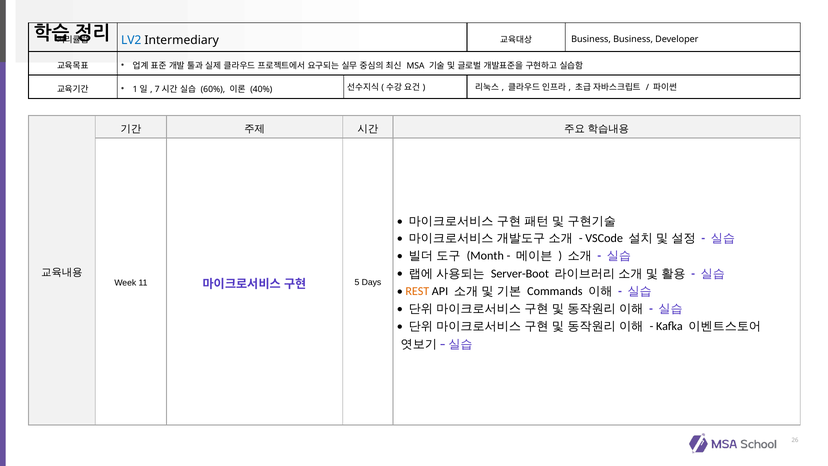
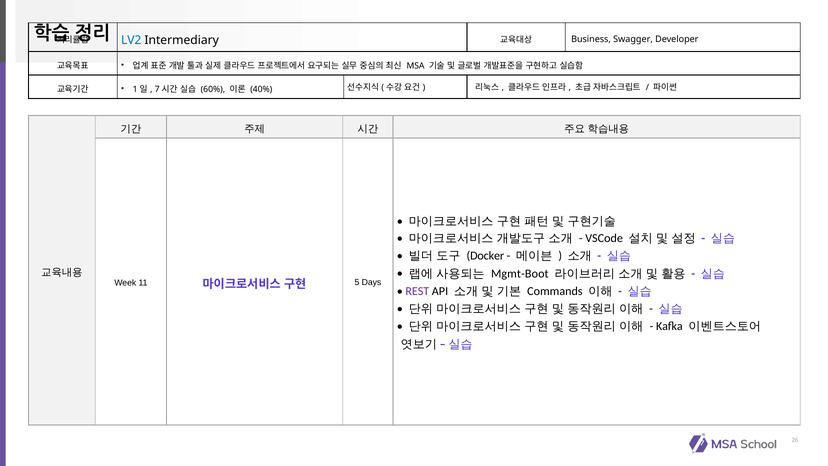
Business Business: Business -> Swagger (633, 39)
Month: Month -> Docker (485, 256)
Server-Boot: Server-Boot -> Mgmt-Boot (520, 273)
REST colour: orange -> purple (417, 291)
